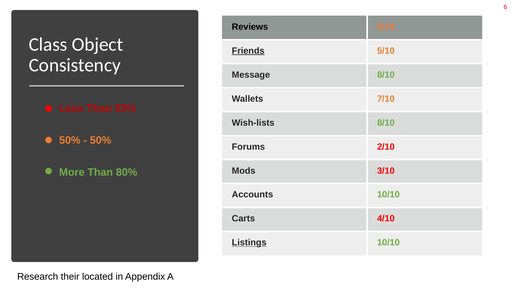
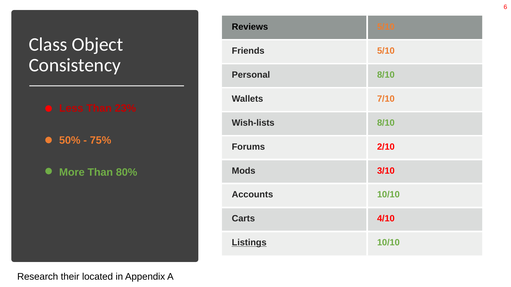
Friends underline: present -> none (248, 51)
Message: Message -> Personal (251, 75)
53%: 53% -> 23% (125, 109)
50%: 50% -> 75% (101, 141)
